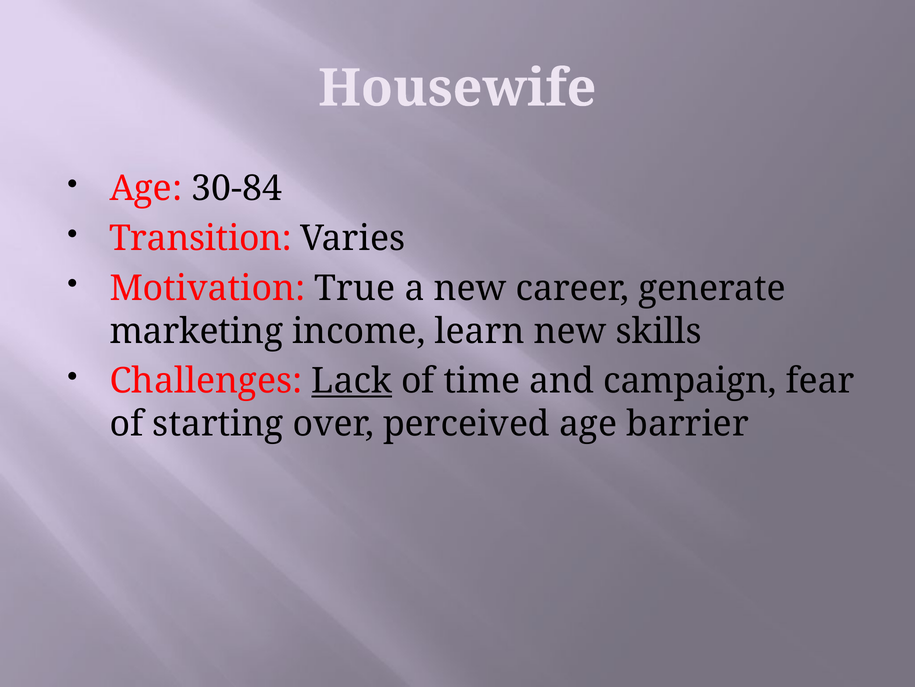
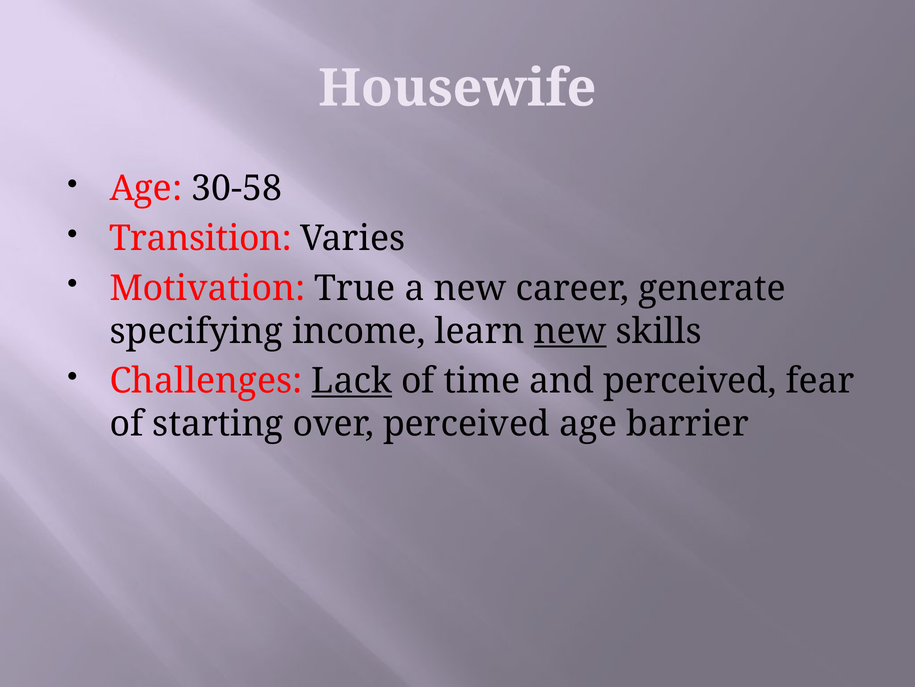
30-84: 30-84 -> 30-58 (237, 188)
marketing: marketing -> specifying (196, 331)
new underline: none -> present (570, 331)
and campaign: campaign -> perceived (690, 381)
